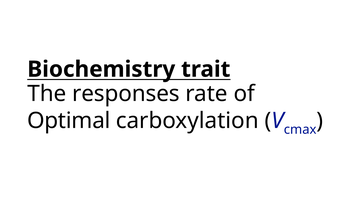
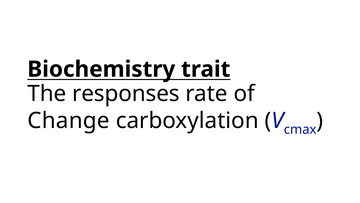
Optimal: Optimal -> Change (69, 120)
